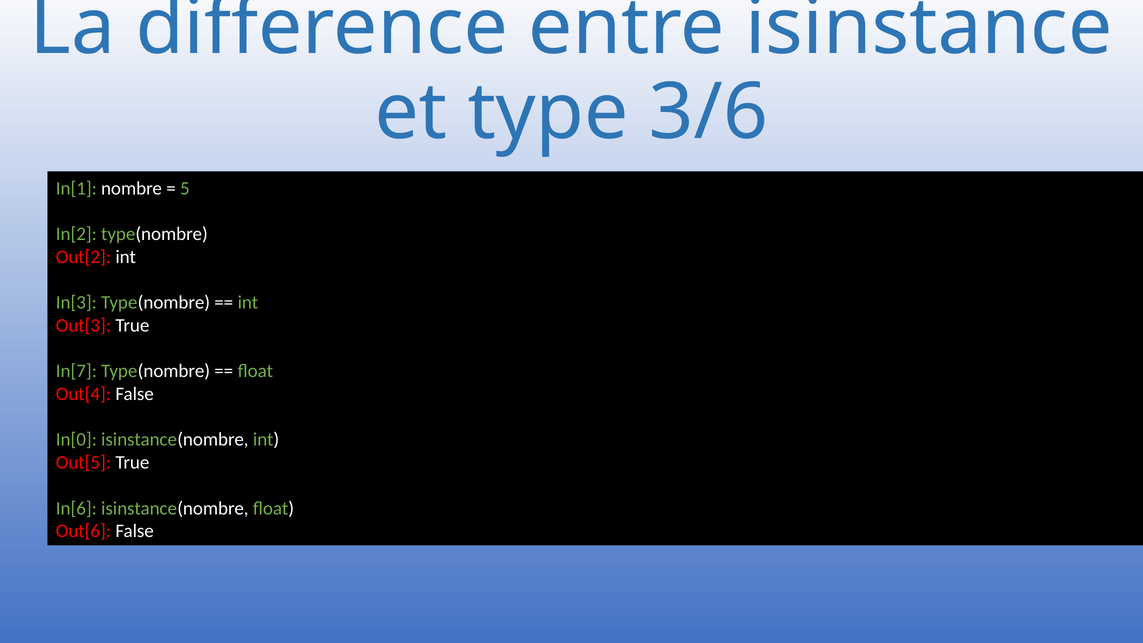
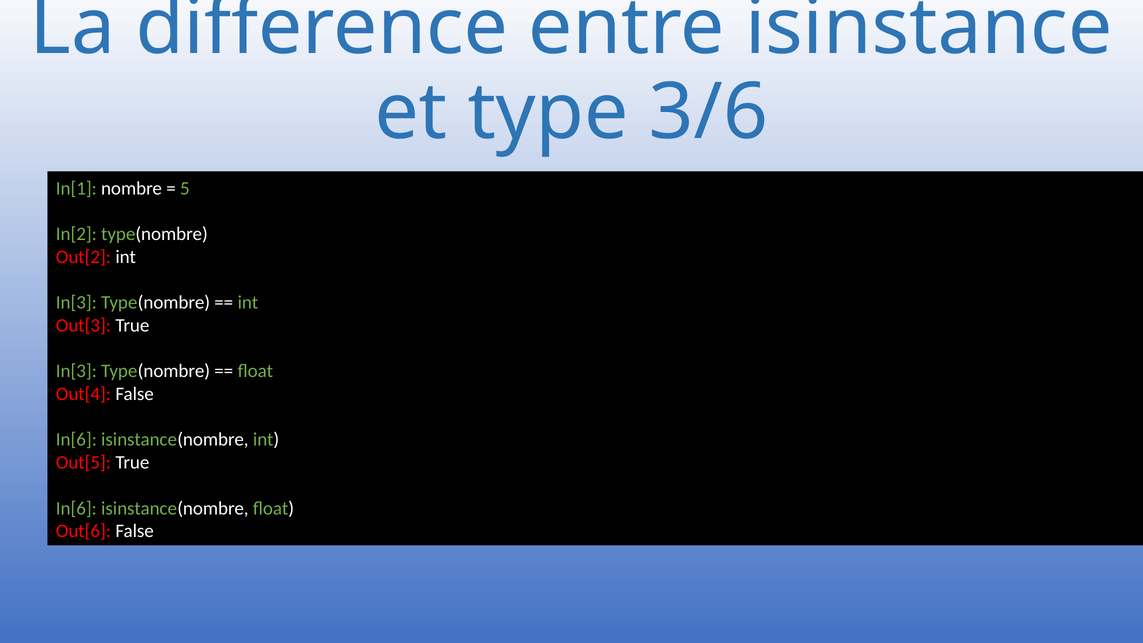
In[7: In[7 -> In[3 (76, 371)
In[0: In[0 -> In[6 (76, 440)
